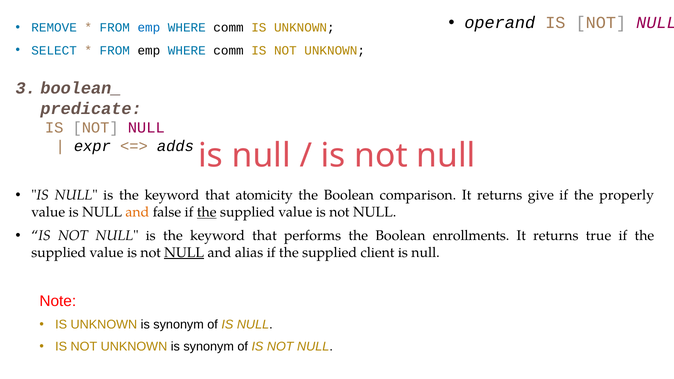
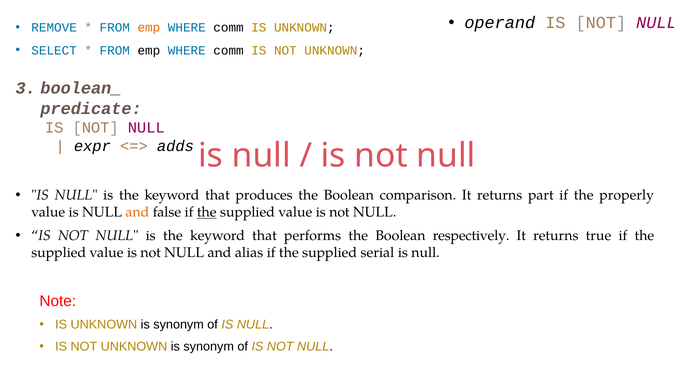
emp colour: blue -> orange (149, 28)
atomicity: atomicity -> produces (264, 195)
give: give -> part (541, 195)
enrollments: enrollments -> respectively (471, 236)
NULL underline: present -> none (184, 253)
client: client -> serial (377, 253)
